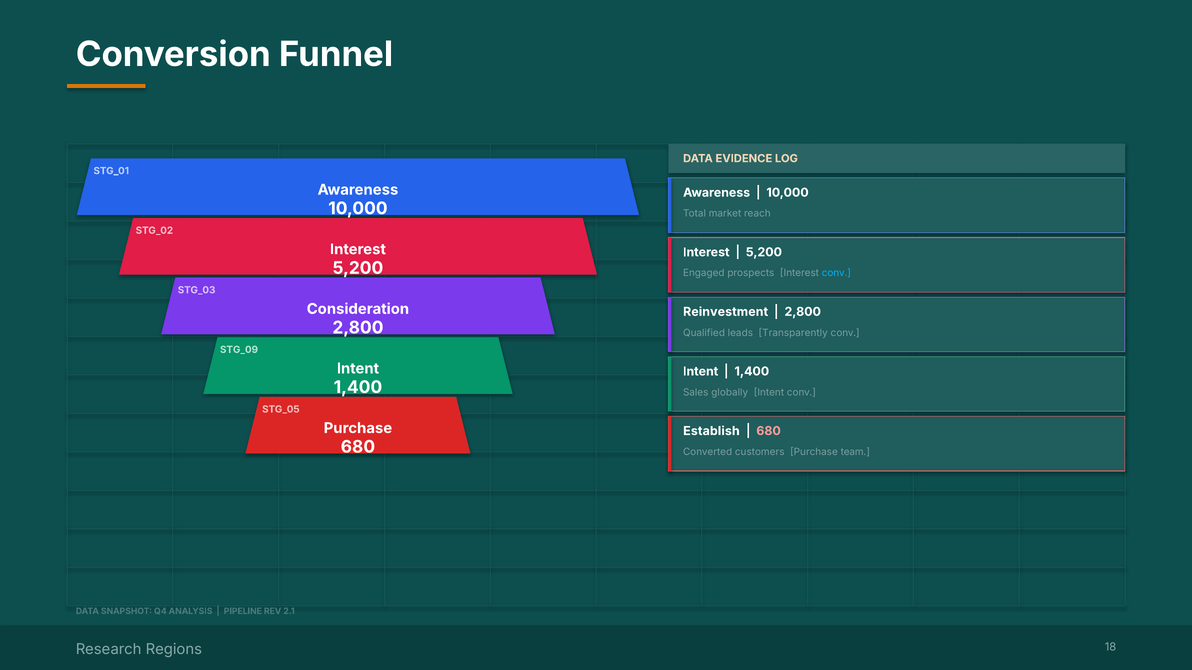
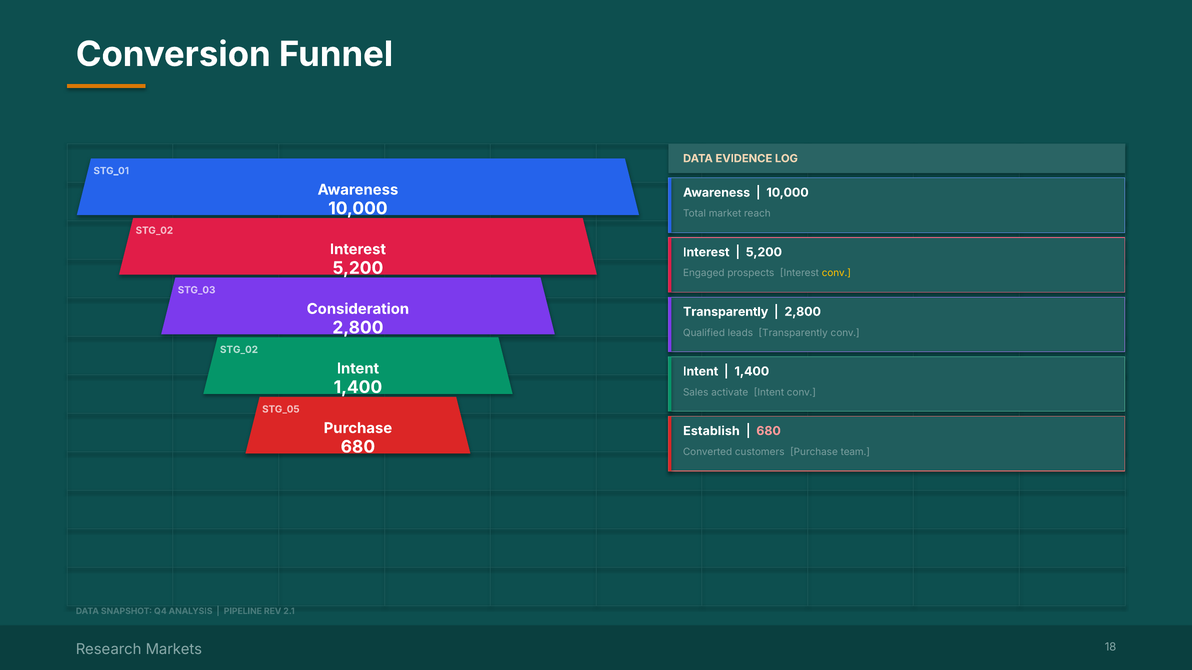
conv colour: light blue -> yellow (836, 273)
Reinvestment: Reinvestment -> Transparently (726, 312)
STG_09: STG_09 -> STG_02 (239, 350)
globally: globally -> activate (730, 393)
Regions: Regions -> Markets (174, 650)
